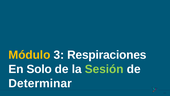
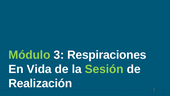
Módulo colour: yellow -> light green (29, 55)
Solo: Solo -> Vida (39, 69)
Determinar: Determinar -> Realización (40, 83)
